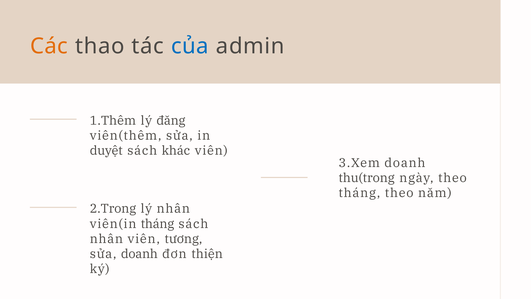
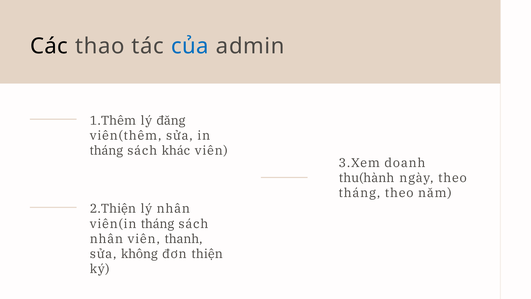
Các colour: orange -> black (49, 46)
duyệt: duyệt -> tháng (106, 151)
thu(trong: thu(trong -> thu(hành (367, 178)
2.Trong: 2.Trong -> 2.Thiện (113, 209)
tương: tương -> thanh (183, 239)
sửa doanh: doanh -> không (139, 254)
